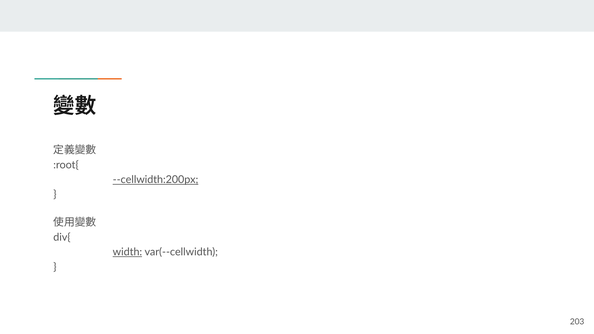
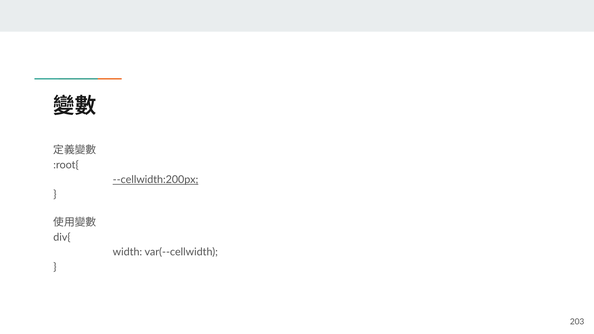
width underline: present -> none (127, 252)
